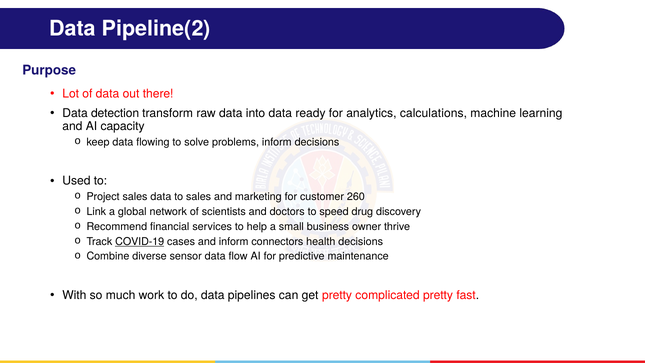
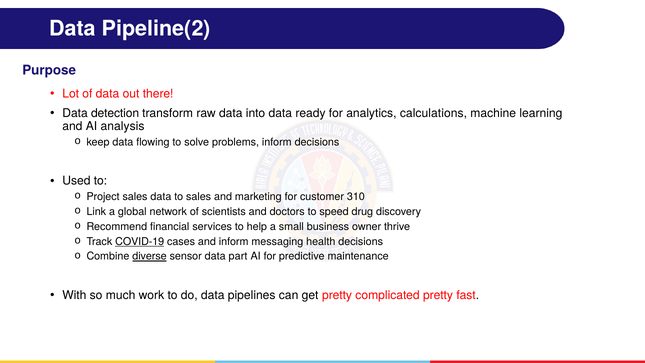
capacity: capacity -> analysis (123, 126)
260: 260 -> 310 (356, 197)
connectors: connectors -> messaging (277, 241)
diverse underline: none -> present (150, 256)
flow: flow -> part (238, 256)
